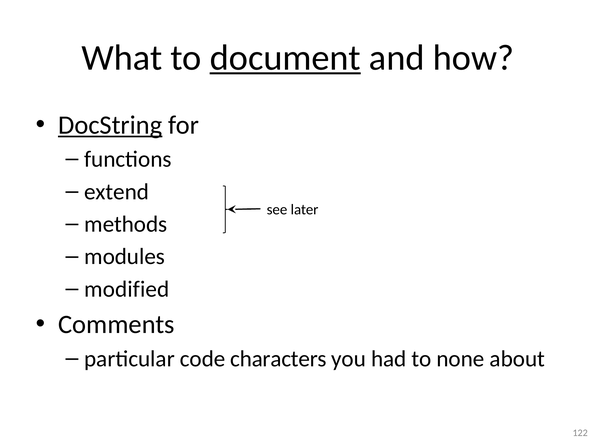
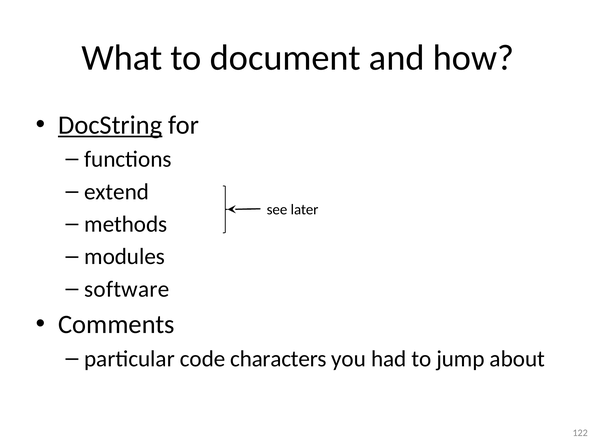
document underline: present -> none (285, 58)
modified: modified -> software (127, 289)
none: none -> jump (461, 359)
